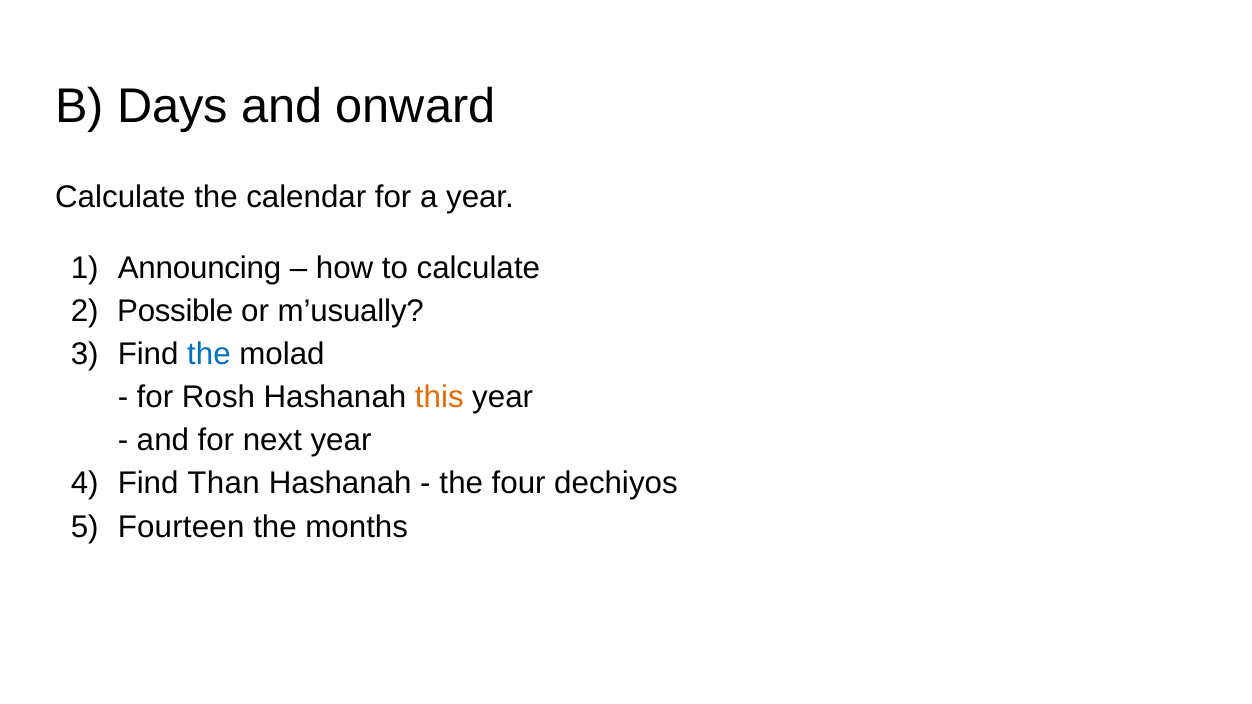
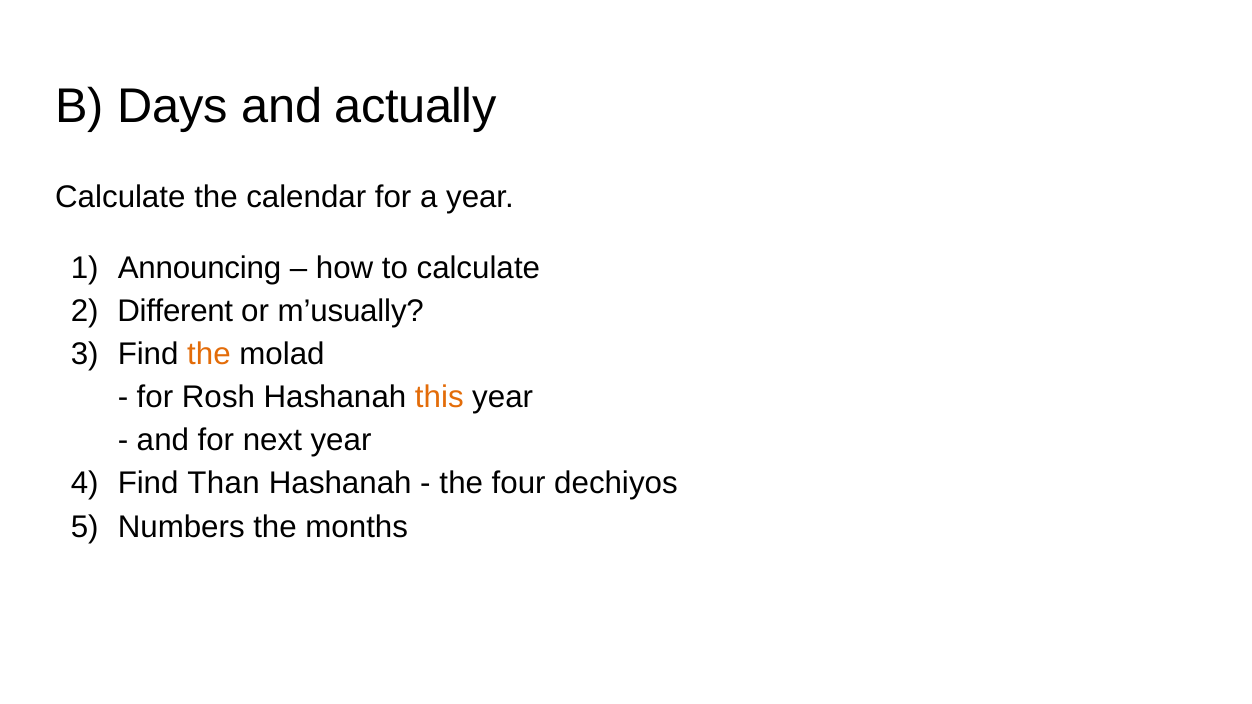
onward: onward -> actually (416, 106)
Possible: Possible -> Different (175, 311)
the colour: blue -> orange (209, 354)
Fourteen: Fourteen -> Numbers (181, 527)
